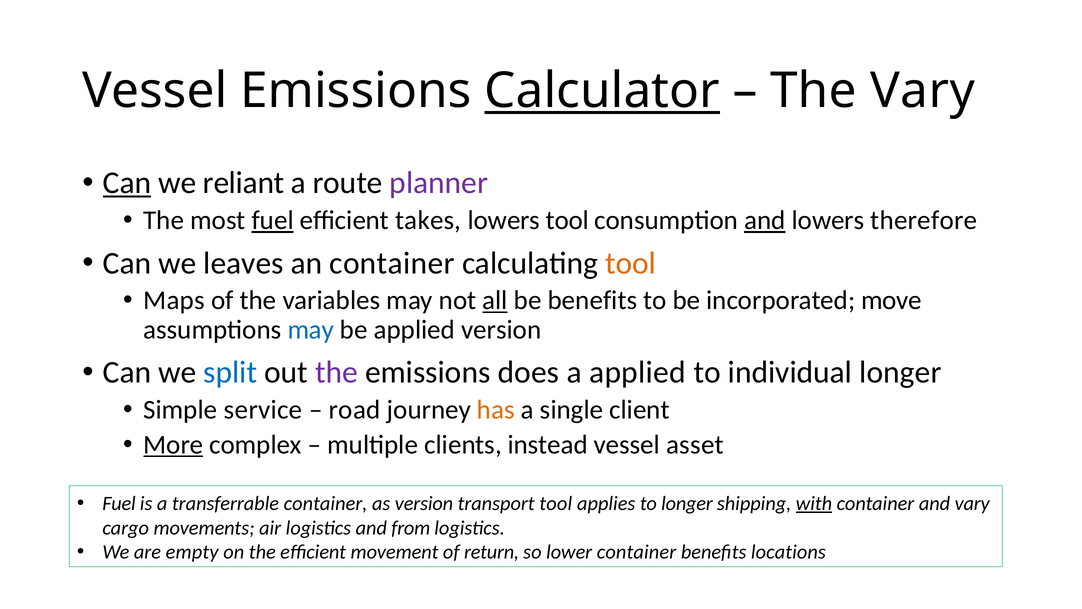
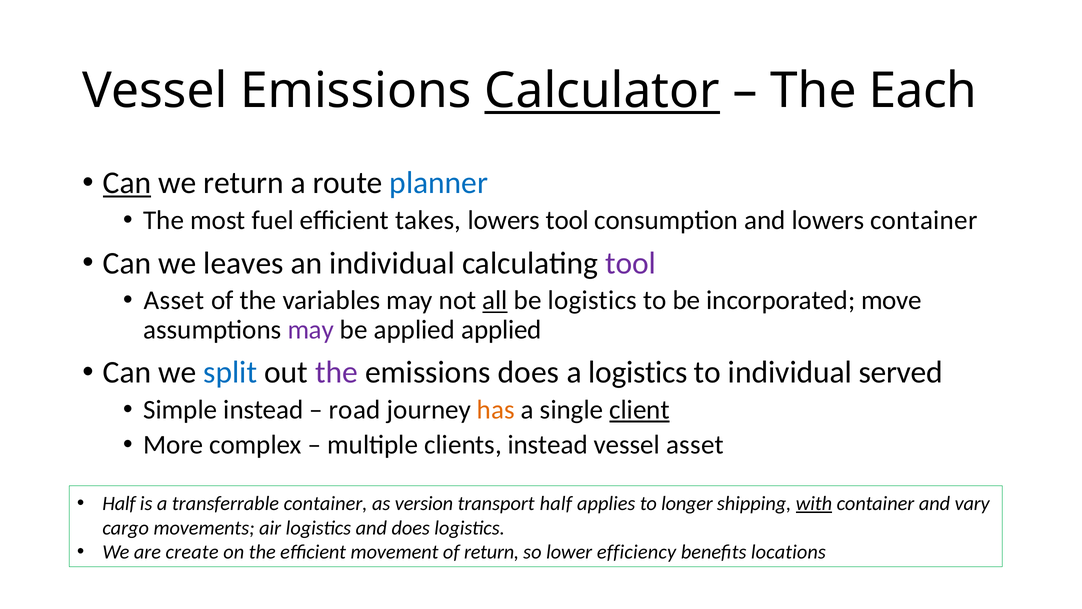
The Vary: Vary -> Each (923, 91)
we reliant: reliant -> return (244, 183)
planner colour: purple -> blue (439, 183)
fuel underline: present -> none (273, 220)
and underline: present -> none (765, 220)
lowers therefore: therefore -> container (924, 220)
an container: container -> individual (392, 263)
tool colour: orange -> purple (631, 263)
Maps: Maps -> Asset (174, 300)
be benefits: benefits -> logistics (592, 300)
may colour: blue -> purple (311, 330)
applied version: version -> applied (501, 330)
a applied: applied -> logistics (638, 372)
individual longer: longer -> served (901, 372)
Simple service: service -> instead (263, 410)
client underline: none -> present (639, 410)
More underline: present -> none (173, 444)
Fuel: Fuel -> Half (119, 503)
transport tool: tool -> half (556, 503)
and from: from -> does (411, 527)
empty: empty -> create (192, 552)
lower container: container -> efficiency (636, 552)
